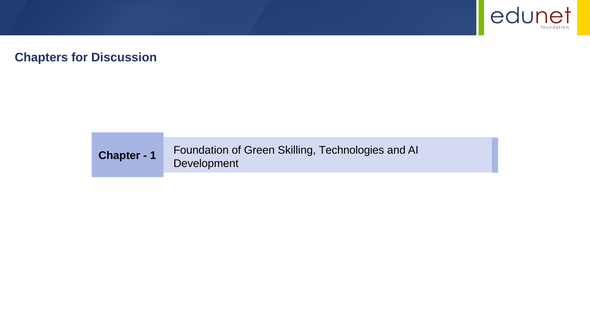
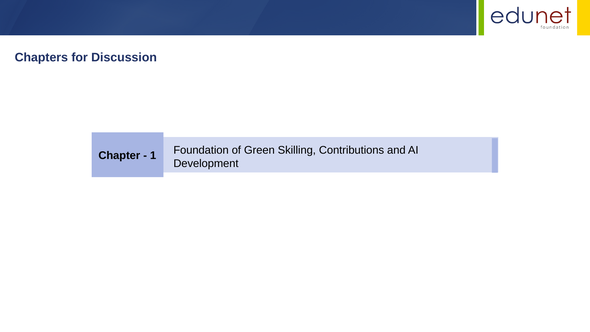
Technologies: Technologies -> Contributions (352, 150)
